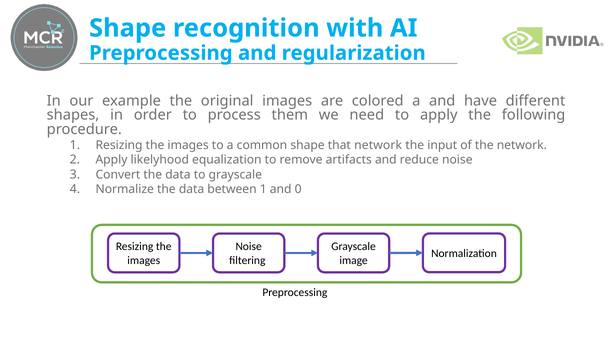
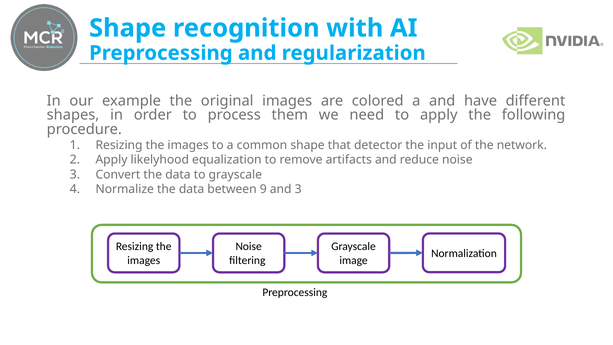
that network: network -> detector (378, 145)
between 1: 1 -> 9 (263, 189)
and 0: 0 -> 3 (298, 189)
